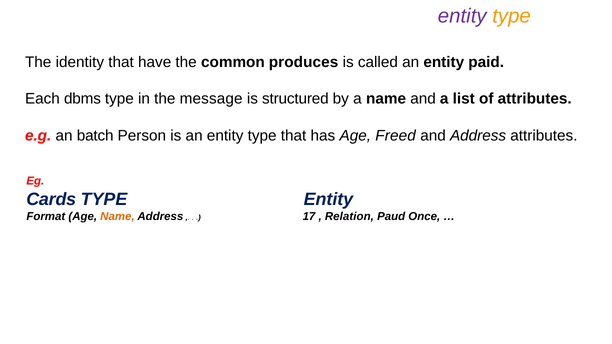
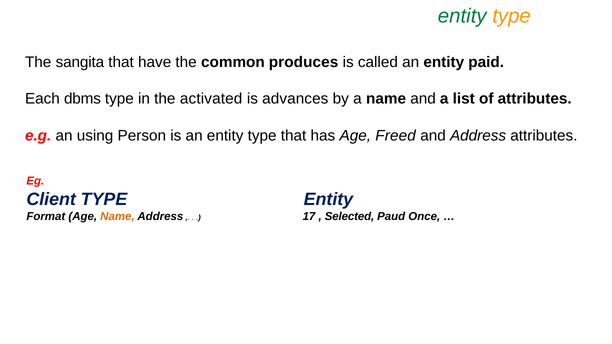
entity colour: purple -> green (462, 16)
identity: identity -> sangita (80, 62)
message: message -> activated (211, 99)
structured: structured -> advances (295, 99)
batch: batch -> using (95, 136)
Cards: Cards -> Client (51, 199)
Relation: Relation -> Selected (349, 217)
